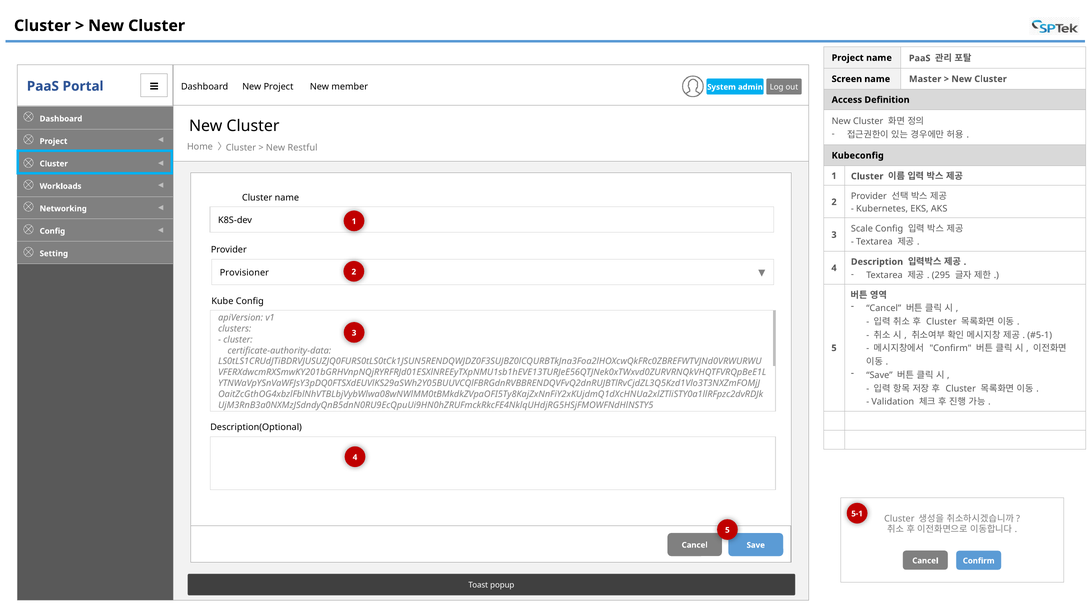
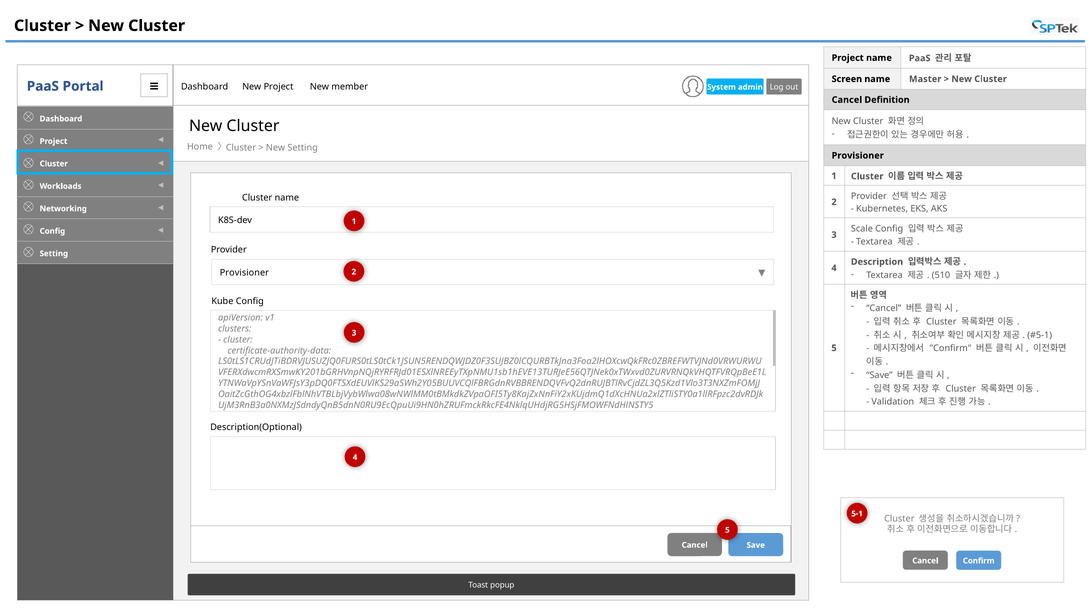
Access: Access -> Cancel (847, 100)
New Restful: Restful -> Setting (303, 148)
Kubeconfig: Kubeconfig -> Provisioner (858, 155)
295: 295 -> 510 (941, 275)
